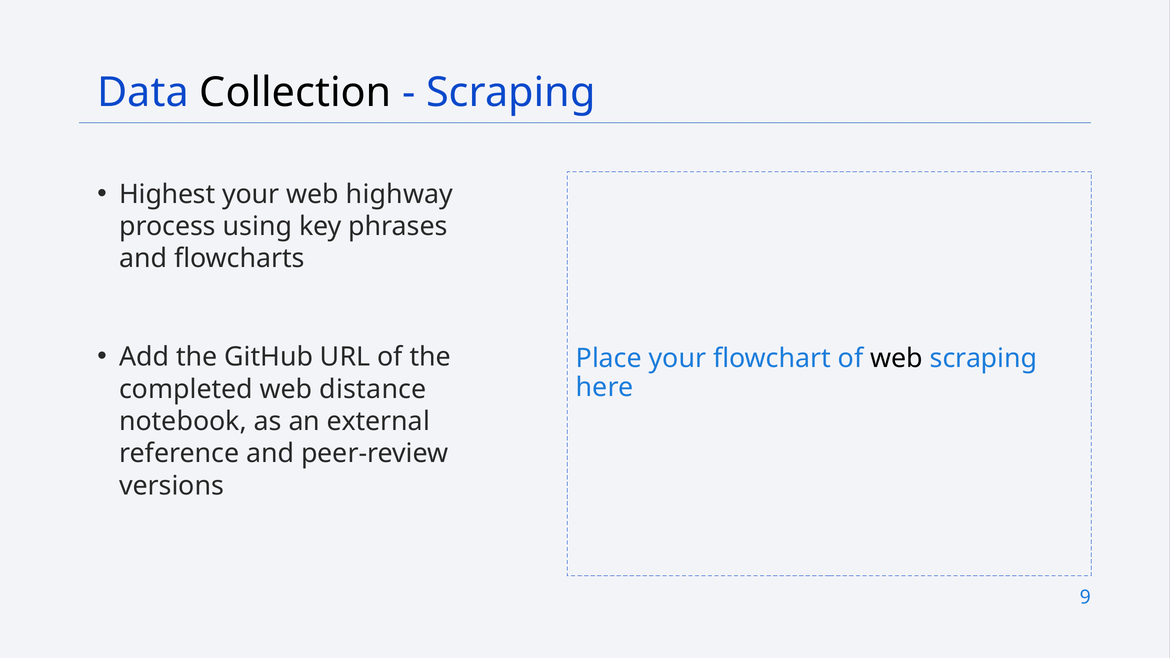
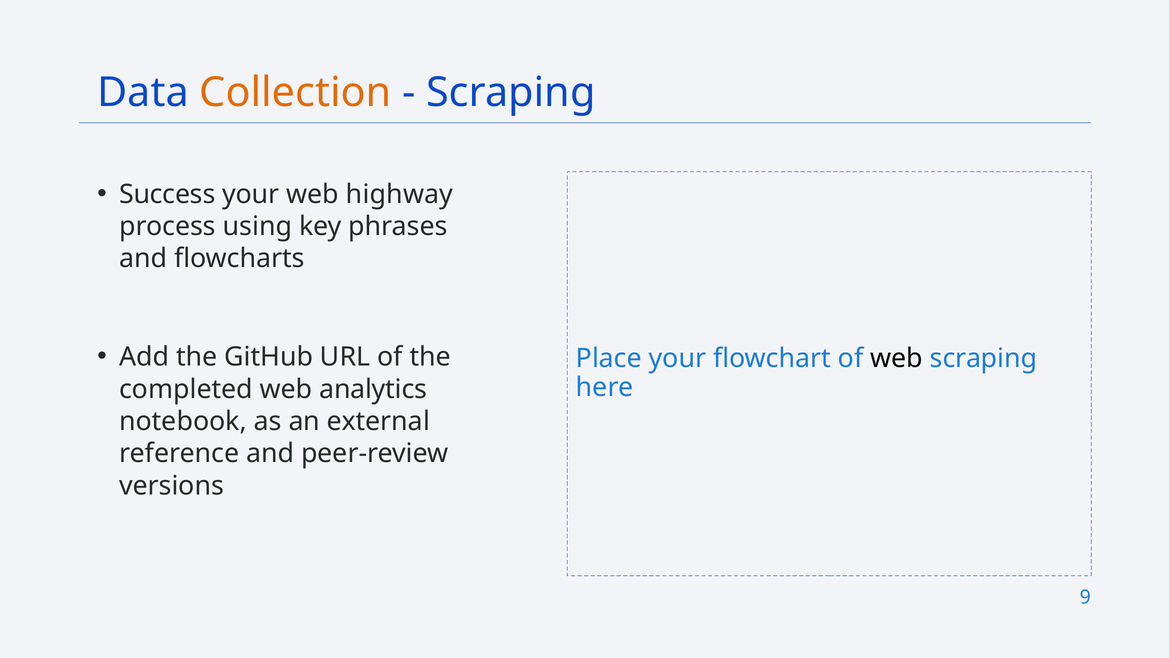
Collection colour: black -> orange (295, 93)
Highest: Highest -> Success (167, 194)
distance: distance -> analytics (373, 389)
